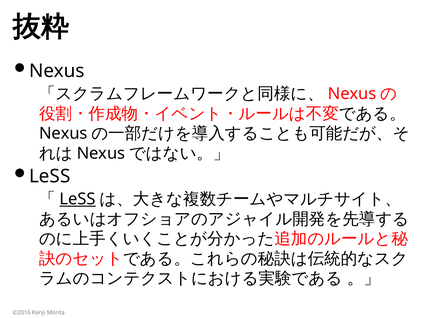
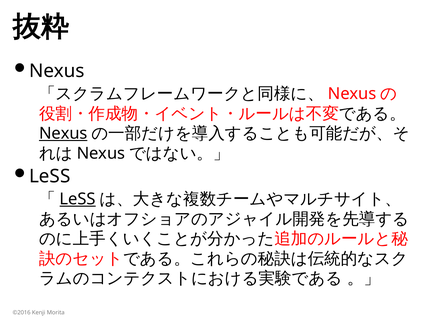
Nexus underline: none -> present (63, 134)
